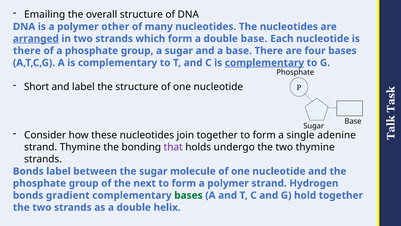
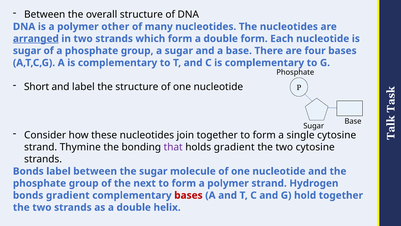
Emailing: Emailing -> Between (45, 15)
double base: base -> form (254, 39)
there: there -> sugar (27, 51)
complementary underline: present -> none (264, 63)
single adenine: adenine -> cytosine (337, 135)
holds undergo: undergo -> gradient (234, 147)
two thymine: thymine -> cytosine (315, 147)
bases colour: green -> red (188, 195)
